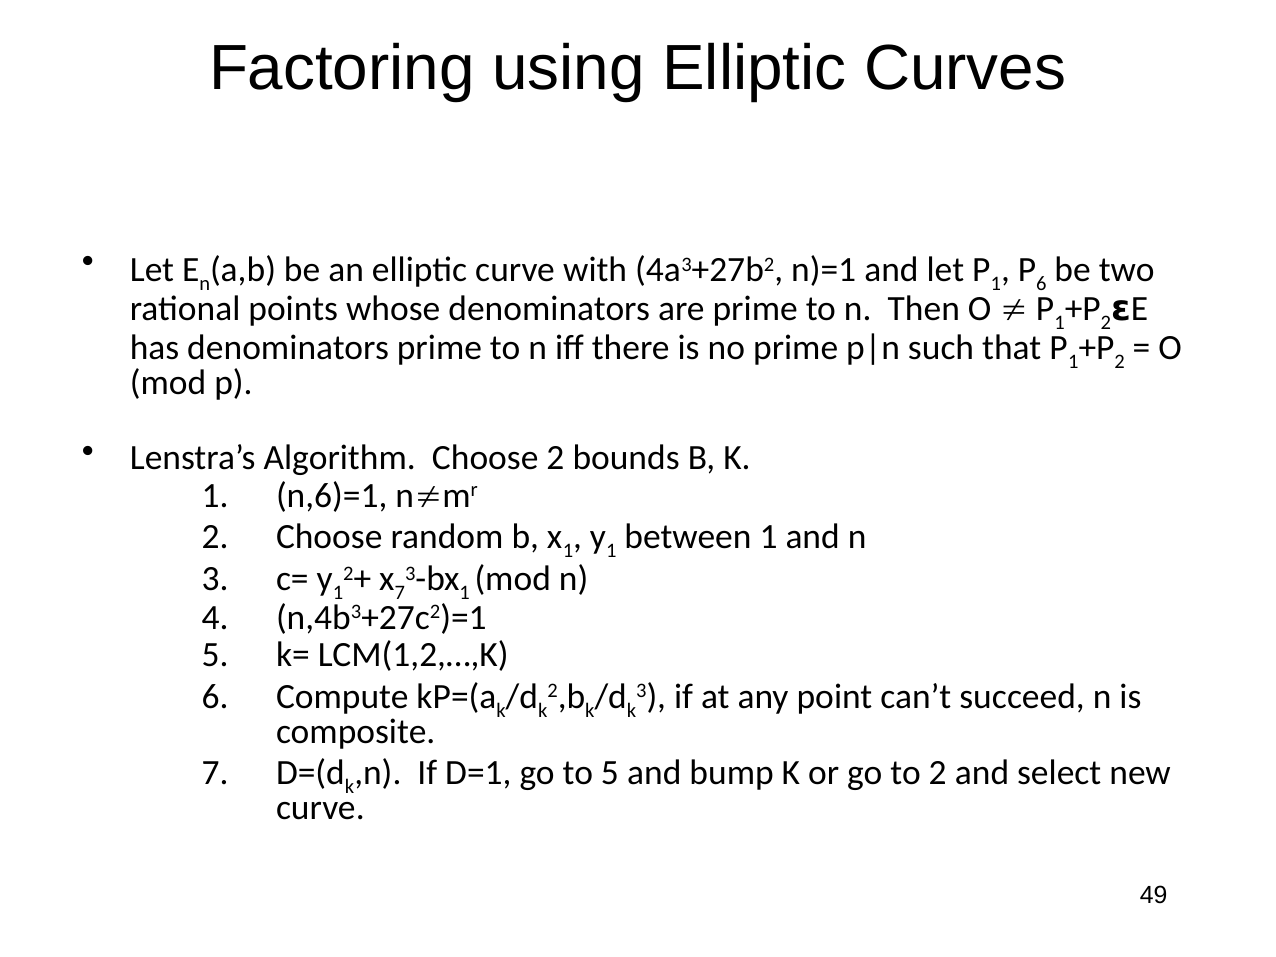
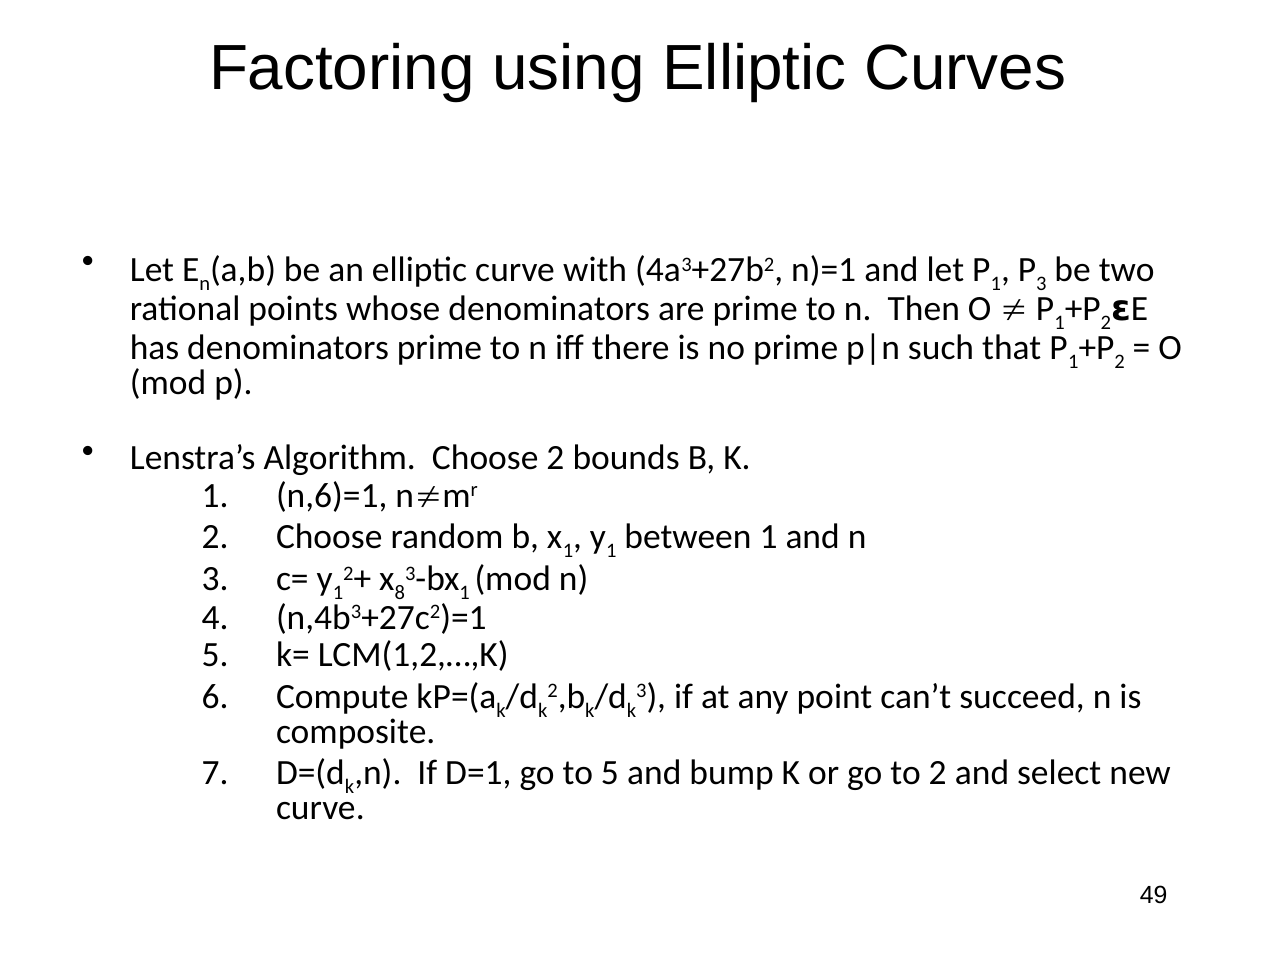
P 6: 6 -> 3 (1041, 284)
7: 7 -> 8 (400, 593)
